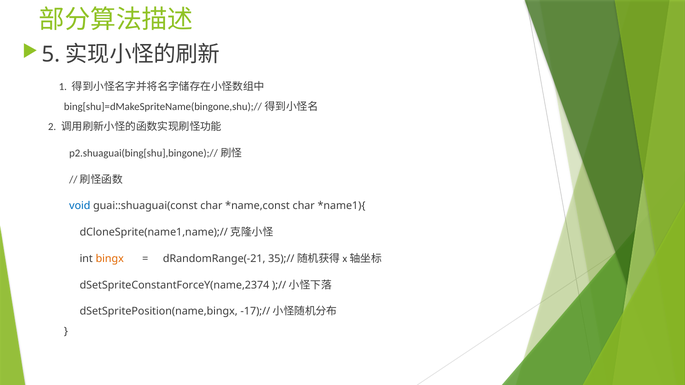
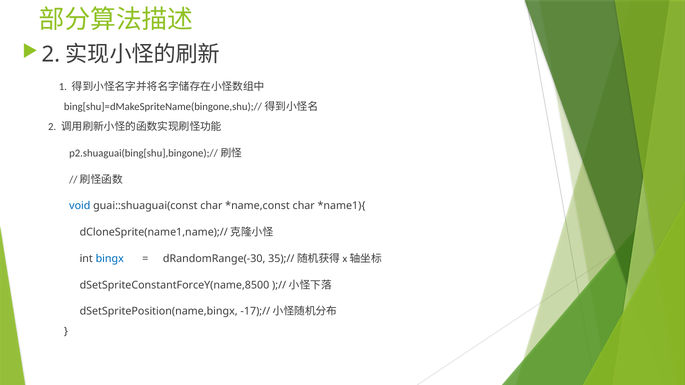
5: 5 -> 2 (51, 54)
bingx colour: orange -> blue (110, 259)
dRandomRange(-21: dRandomRange(-21 -> dRandomRange(-30 (214, 259)
dSetSpriteConstantForceY(name,2374: dSetSpriteConstantForceY(name,2374 -> dSetSpriteConstantForceY(name,8500 (174, 285)
